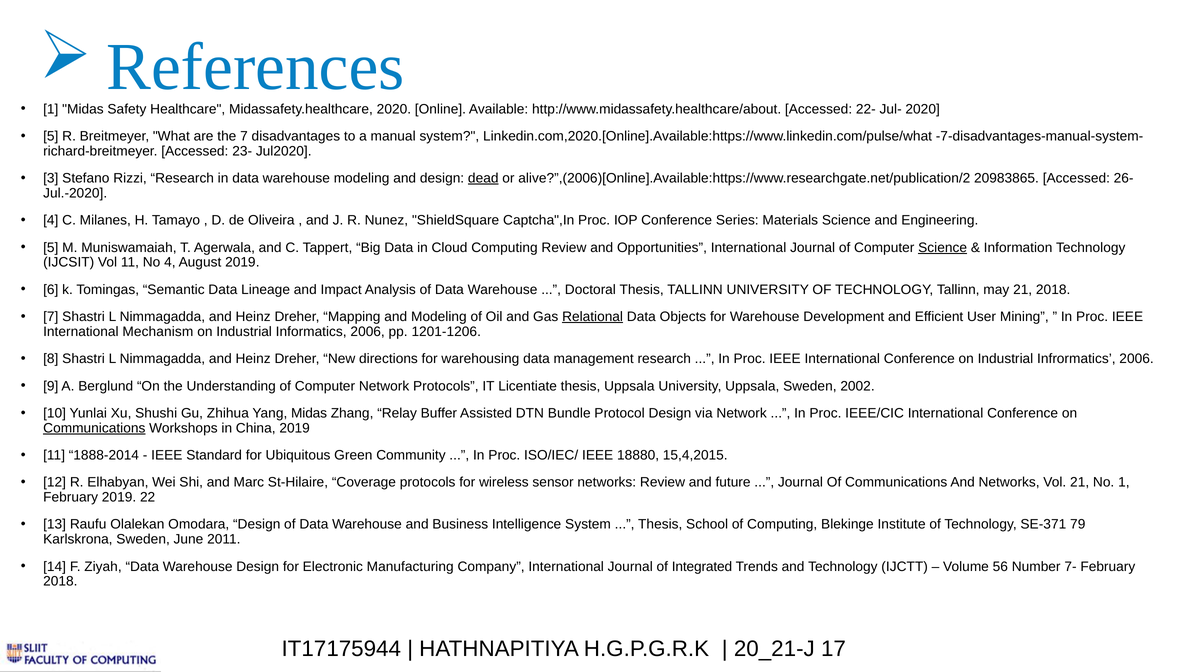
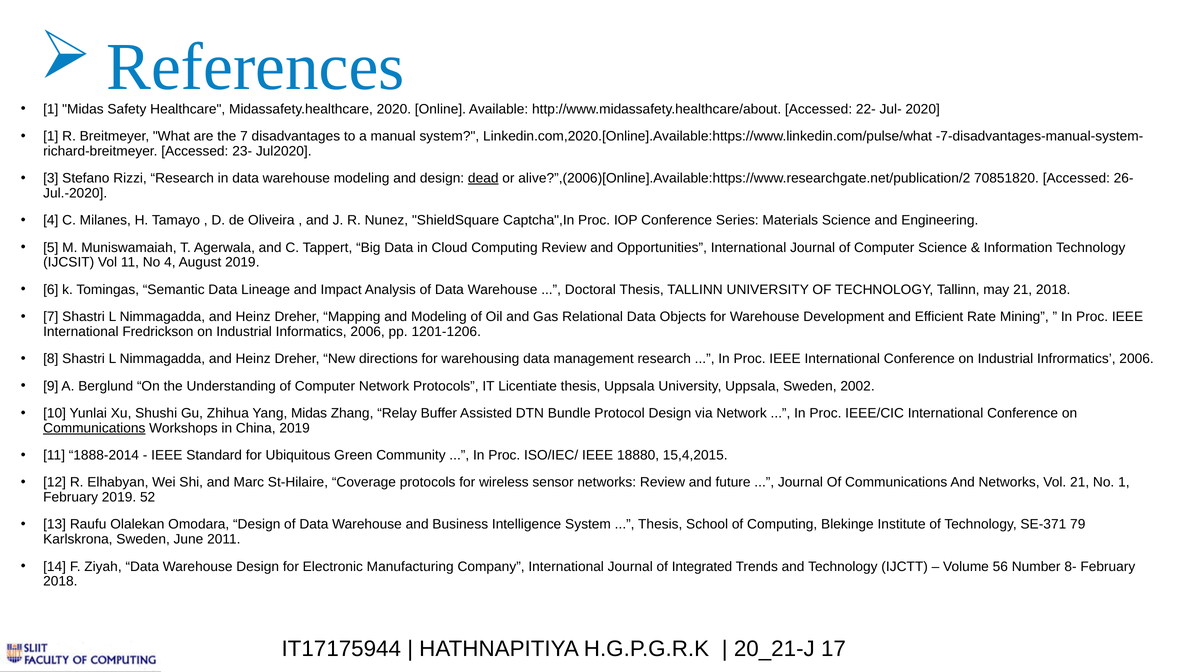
5: 5 -> 1 (51, 136)
20983865: 20983865 -> 70851820 (1007, 178)
Science underline: present -> none (943, 248)
Relational underline: present -> none (593, 317)
User: User -> Rate (982, 317)
Mechanism: Mechanism -> Fredrickson (158, 332)
22: 22 -> 52 (148, 497)
7-: 7- -> 8- (1071, 567)
